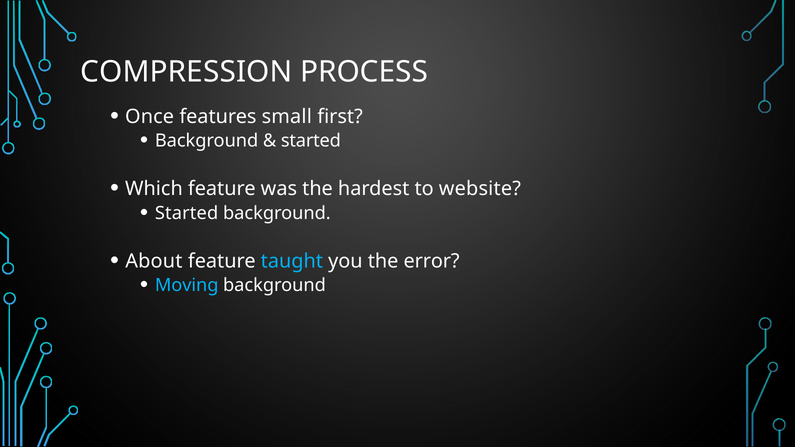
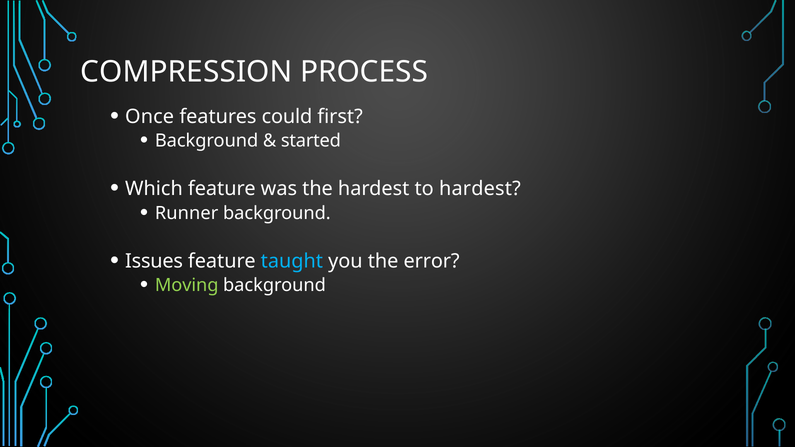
small: small -> could (287, 117)
to website: website -> hardest (480, 189)
Started: Started -> Runner (187, 213)
About: About -> Issues (154, 261)
Moving colour: light blue -> light green (187, 285)
